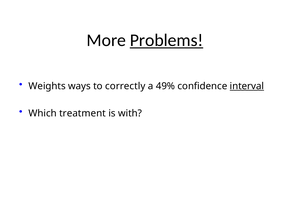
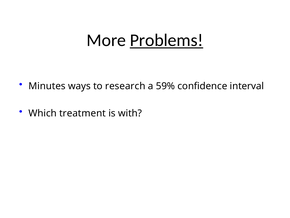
Weights: Weights -> Minutes (47, 86)
correctly: correctly -> research (125, 86)
49%: 49% -> 59% (165, 86)
interval underline: present -> none (247, 86)
